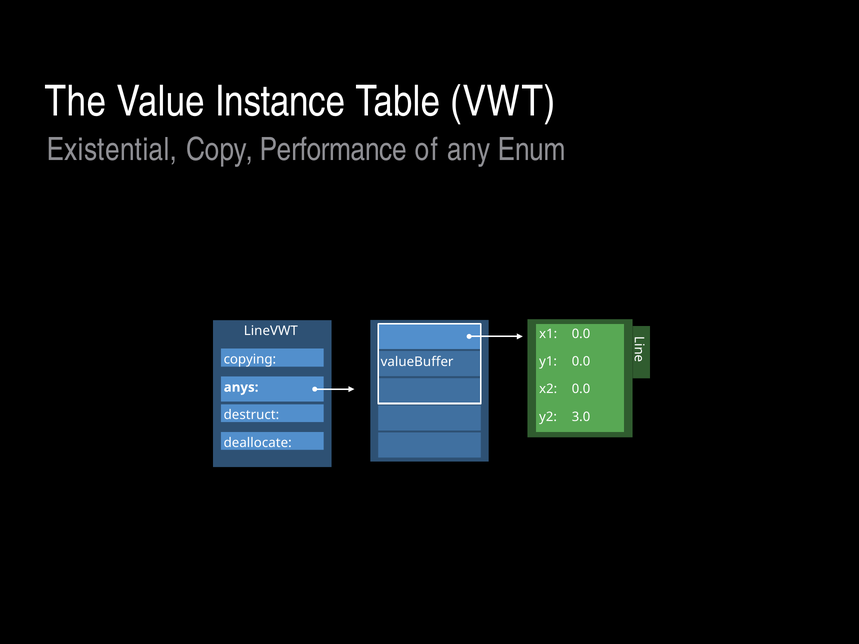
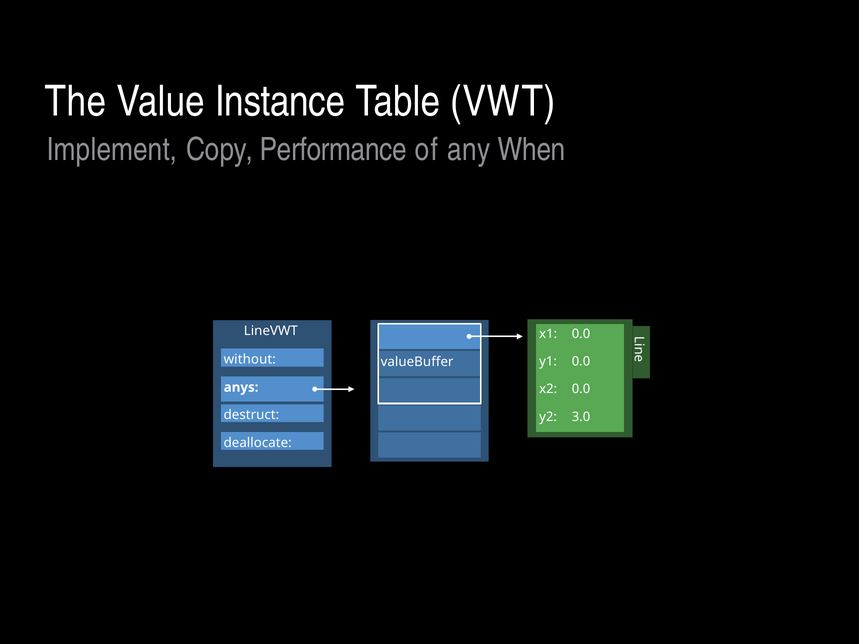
Existential: Existential -> Implement (112, 150)
Enum: Enum -> When (532, 150)
copying: copying -> without (250, 360)
